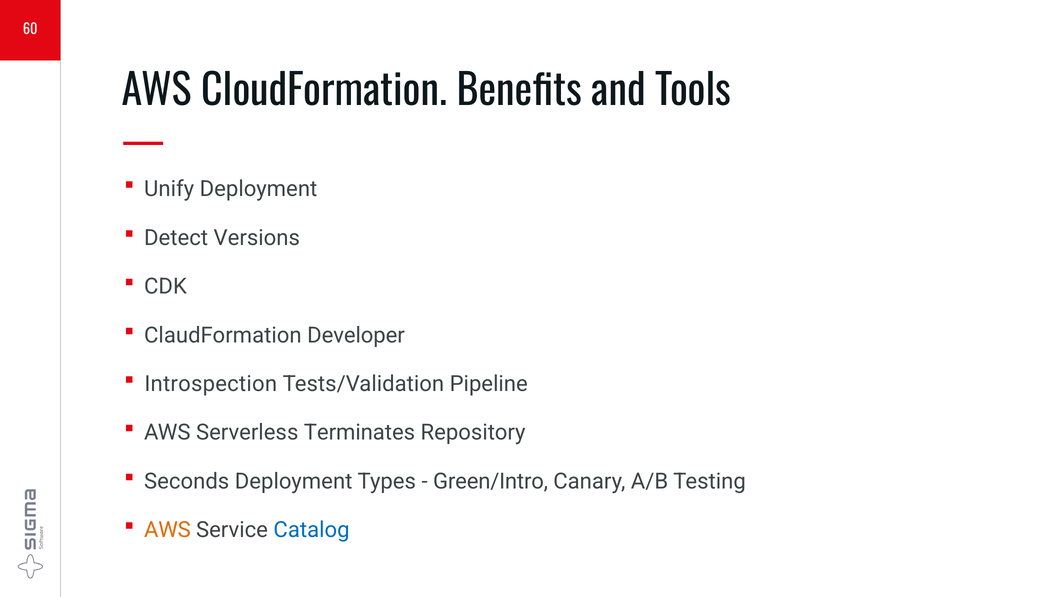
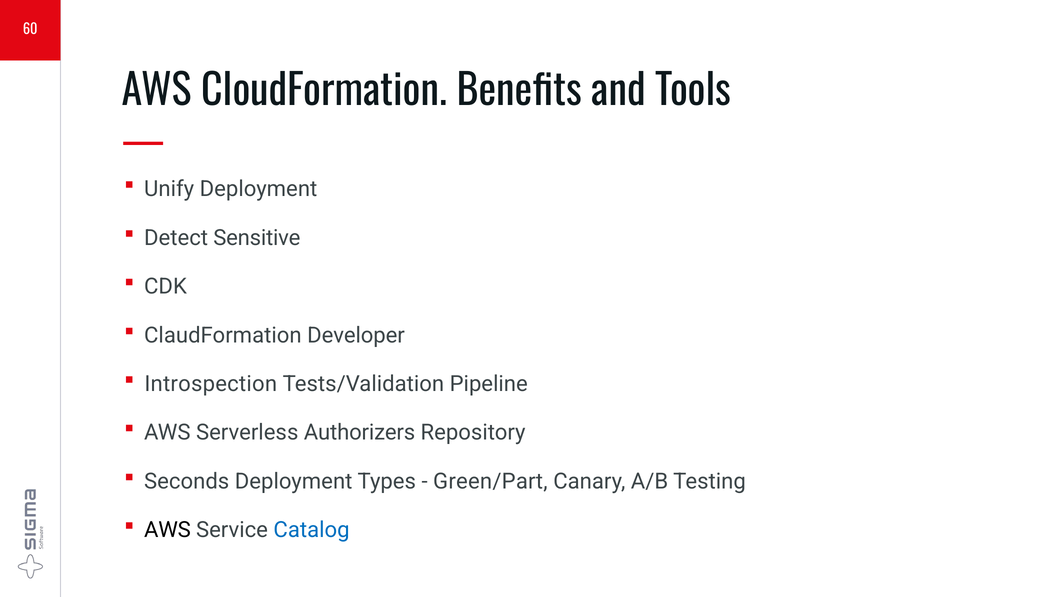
Versions: Versions -> Sensitive (257, 238)
Terminates: Terminates -> Authorizers (360, 433)
Green/Intro: Green/Intro -> Green/Part (490, 481)
AWS colour: orange -> black (167, 530)
